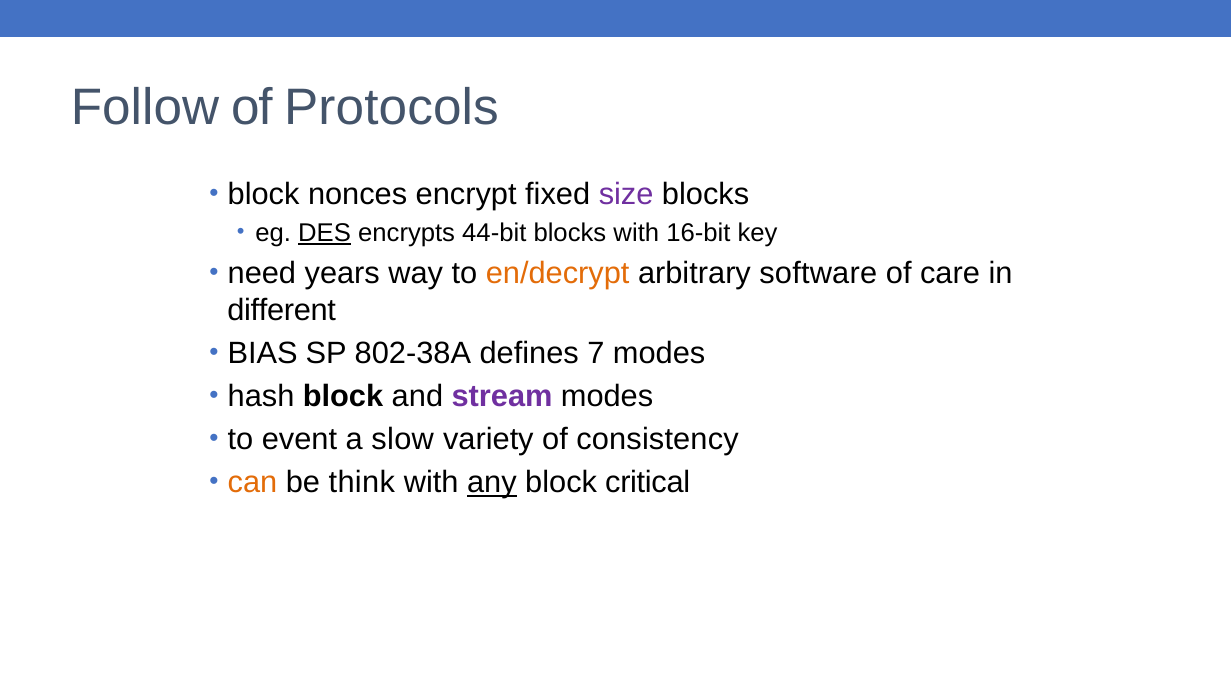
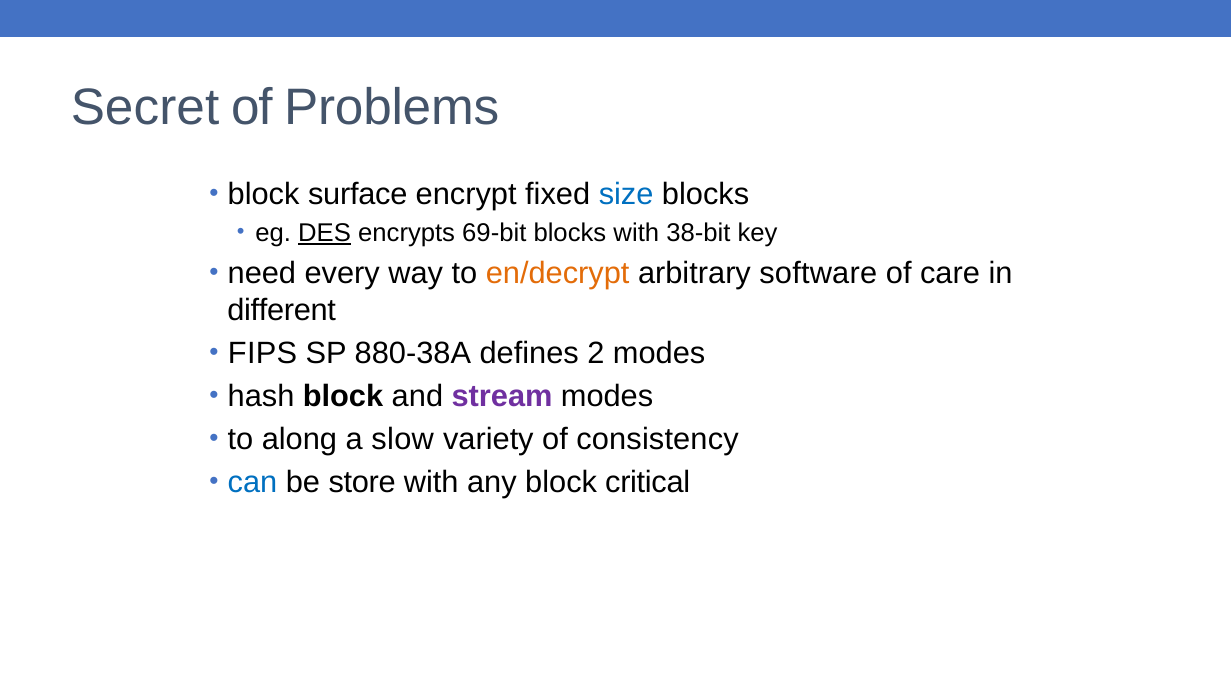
Follow: Follow -> Secret (145, 107)
Protocols: Protocols -> Problems (392, 107)
nonces: nonces -> surface (358, 195)
size colour: purple -> blue (626, 195)
44-bit: 44-bit -> 69-bit (494, 233)
16-bit: 16-bit -> 38-bit (698, 233)
years: years -> every (342, 274)
BIAS: BIAS -> FIPS (263, 354)
802-38A: 802-38A -> 880-38A (413, 354)
7: 7 -> 2 (596, 354)
event: event -> along (299, 440)
can colour: orange -> blue (252, 483)
think: think -> store (362, 483)
any underline: present -> none (492, 483)
